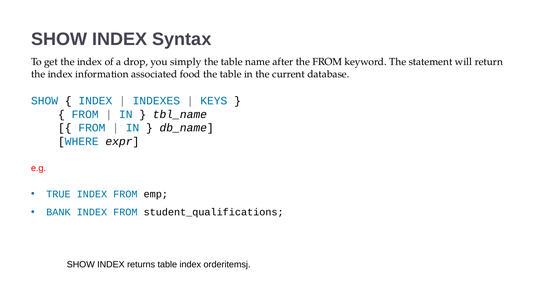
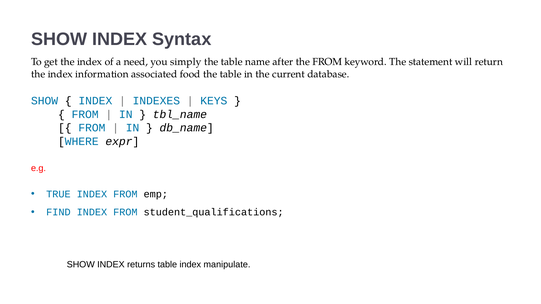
drop: drop -> need (136, 62)
BANK: BANK -> FIND (58, 212)
orderitemsj: orderitemsj -> manipulate (227, 265)
